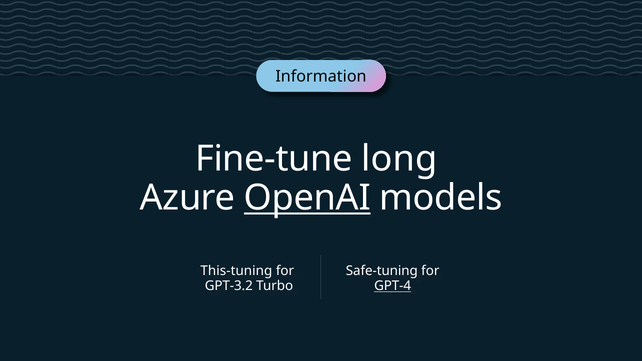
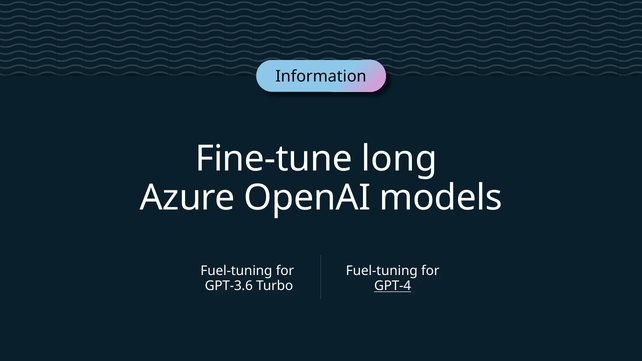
OpenAI underline: present -> none (307, 198)
This-tuning: This-tuning -> Fuel-tuning (236, 271)
Safe-tuning: Safe-tuning -> Fuel-tuning (382, 271)
GPT-3.2: GPT-3.2 -> GPT-3.6 (229, 286)
